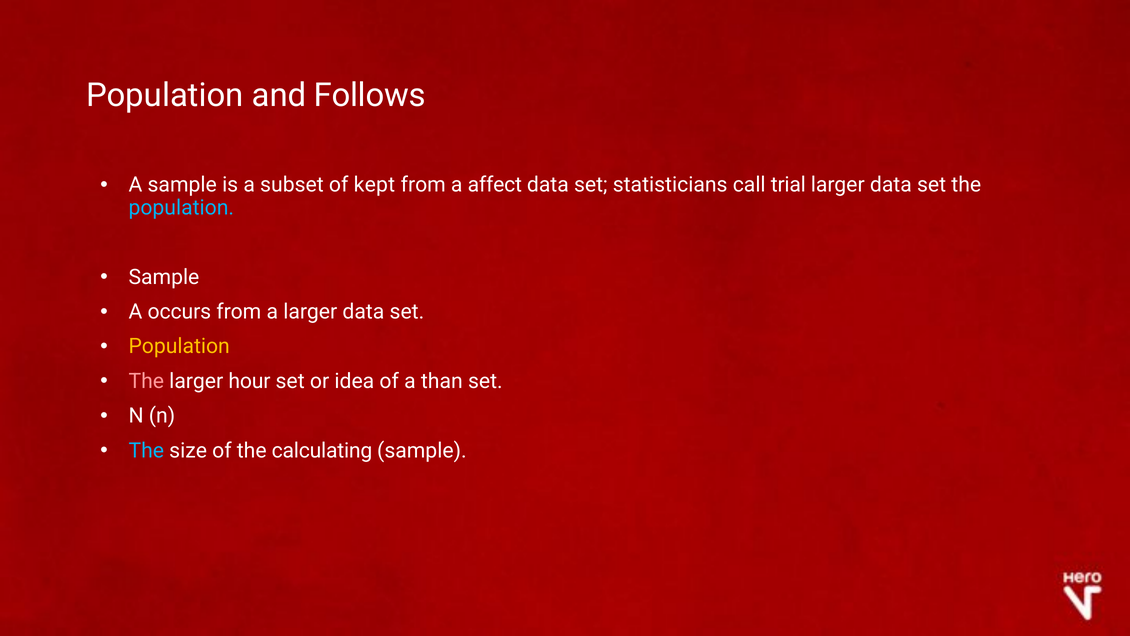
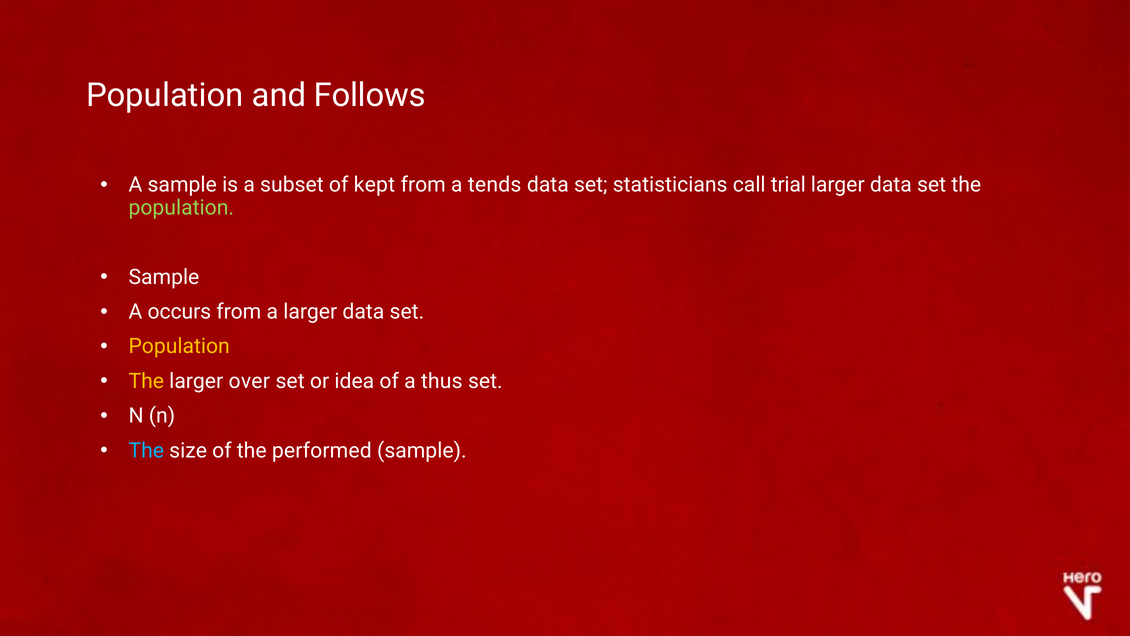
affect: affect -> tends (495, 185)
population colour: light blue -> light green (181, 208)
The colour: pink -> yellow (146, 381)
hour: hour -> over (249, 381)
than: than -> thus (442, 381)
calculating: calculating -> performed (322, 450)
